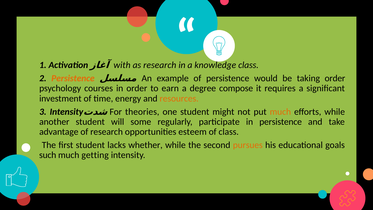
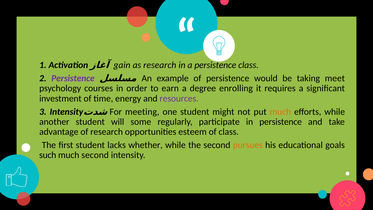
with: with -> gain (122, 65)
knowledge: knowledge -> persistence (215, 65)
Persistence colour: orange -> purple (73, 78)
taking order: order -> meet (335, 78)
compose: compose -> enrolling (236, 88)
resources colour: orange -> purple (179, 98)
theories: theories -> meeting (142, 112)
much getting: getting -> second (95, 155)
